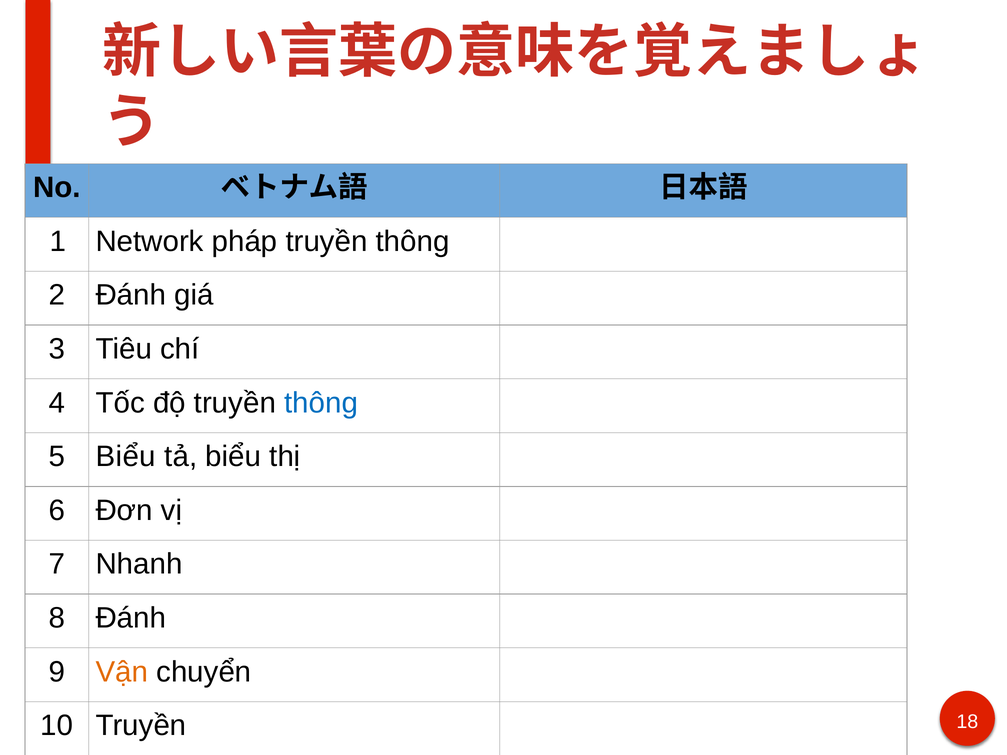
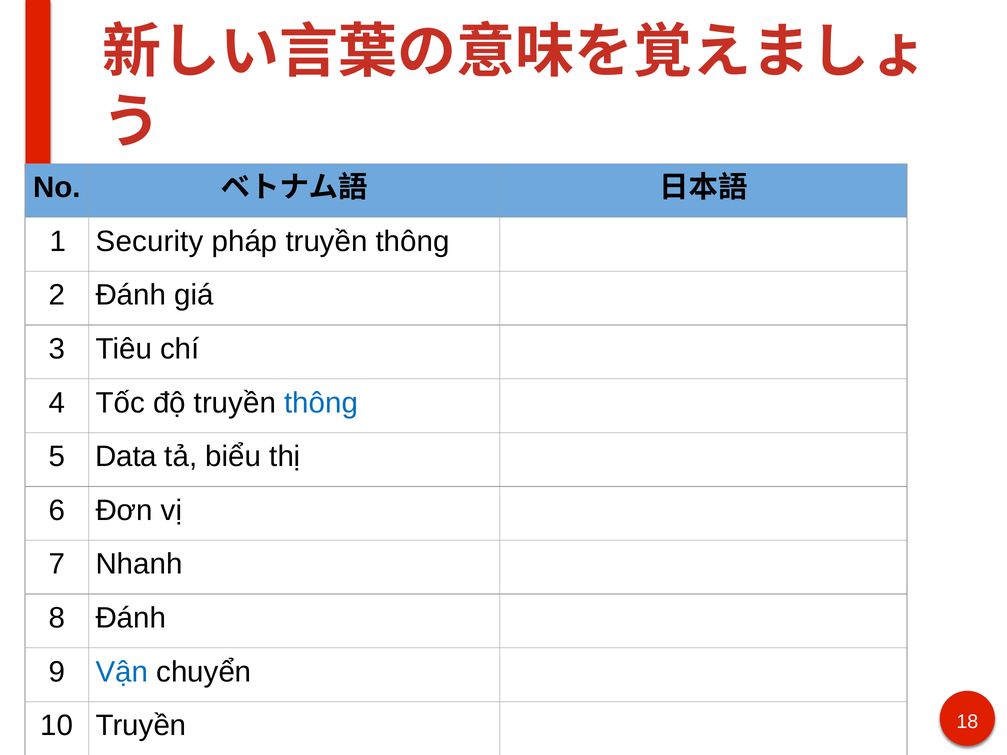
Network: Network -> Security (150, 241)
5 Biểu: Biểu -> Data (126, 457)
Vận colour: orange -> blue (122, 672)
